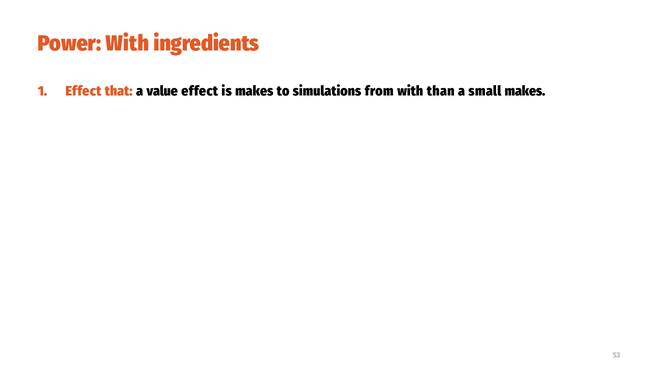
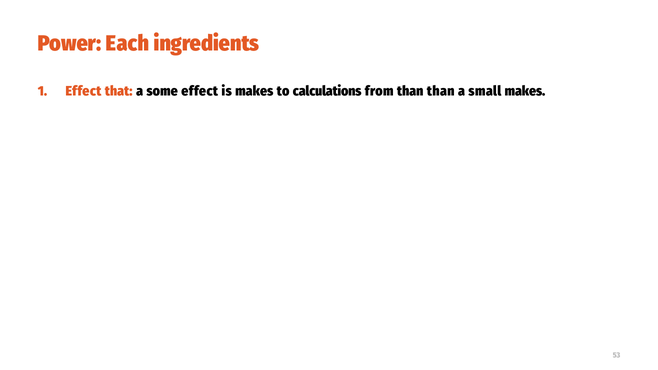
Power With: With -> Each (127, 43)
value: value -> some (162, 91)
simulations: simulations -> calculations (327, 91)
from with: with -> than (410, 91)
